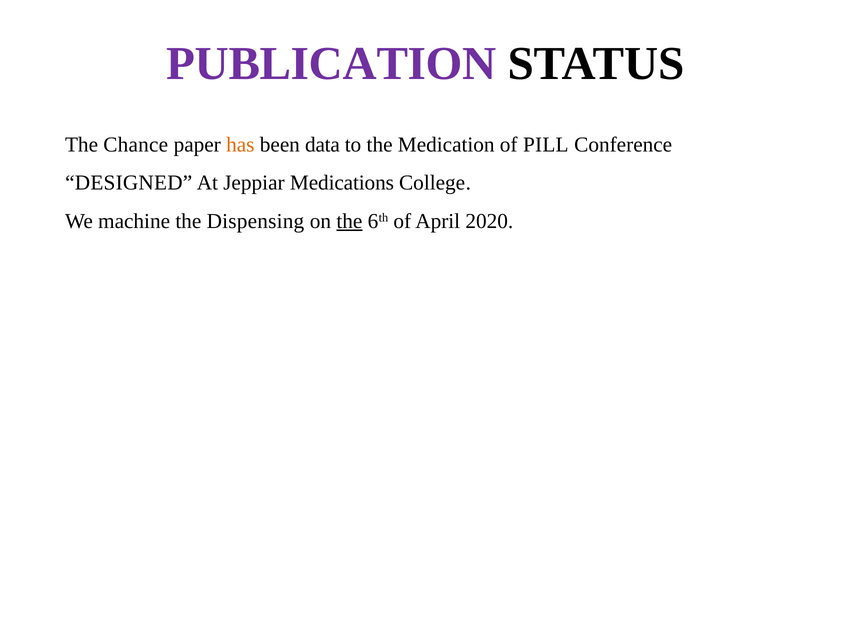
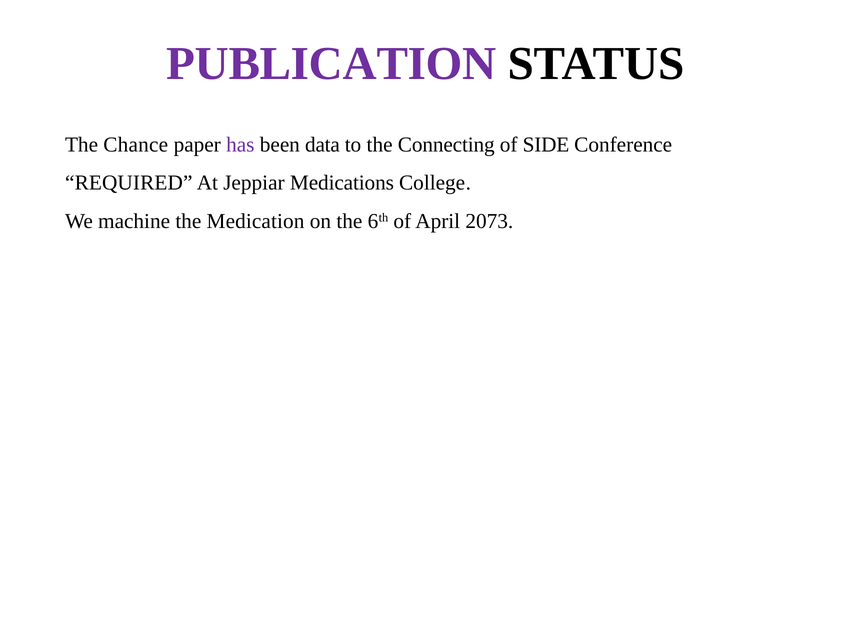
has colour: orange -> purple (240, 145)
Medication: Medication -> Connecting (446, 145)
PILL: PILL -> SIDE (546, 145)
DESIGNED: DESIGNED -> REQUIRED (129, 183)
Dispensing: Dispensing -> Medication (256, 221)
the underline: present -> none (349, 221)
2020: 2020 -> 2073 (489, 221)
